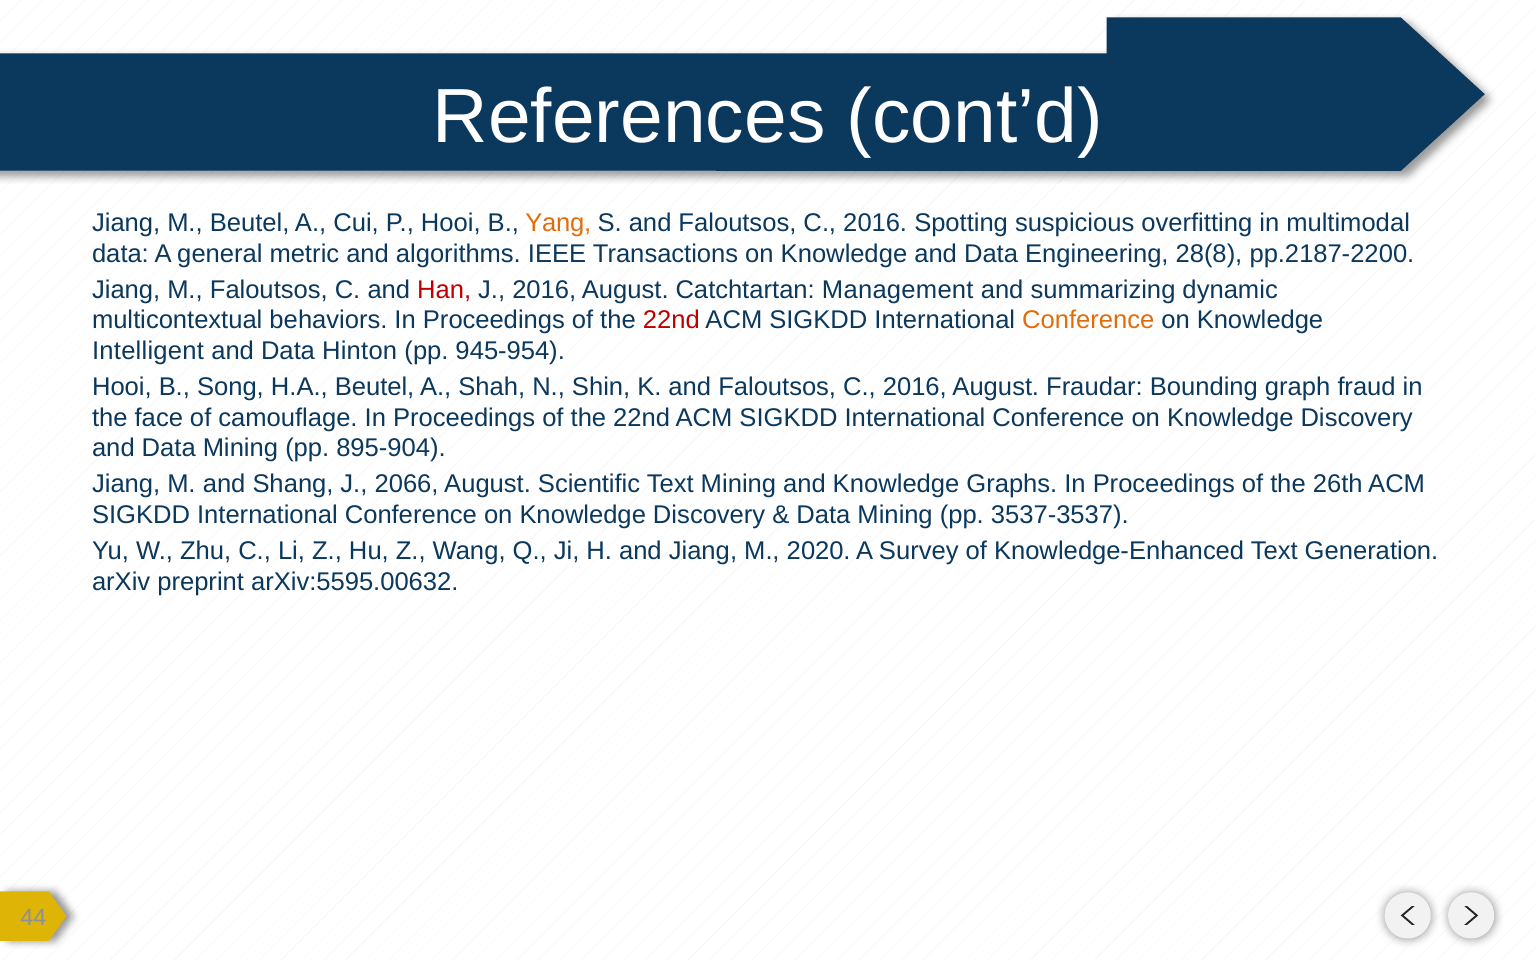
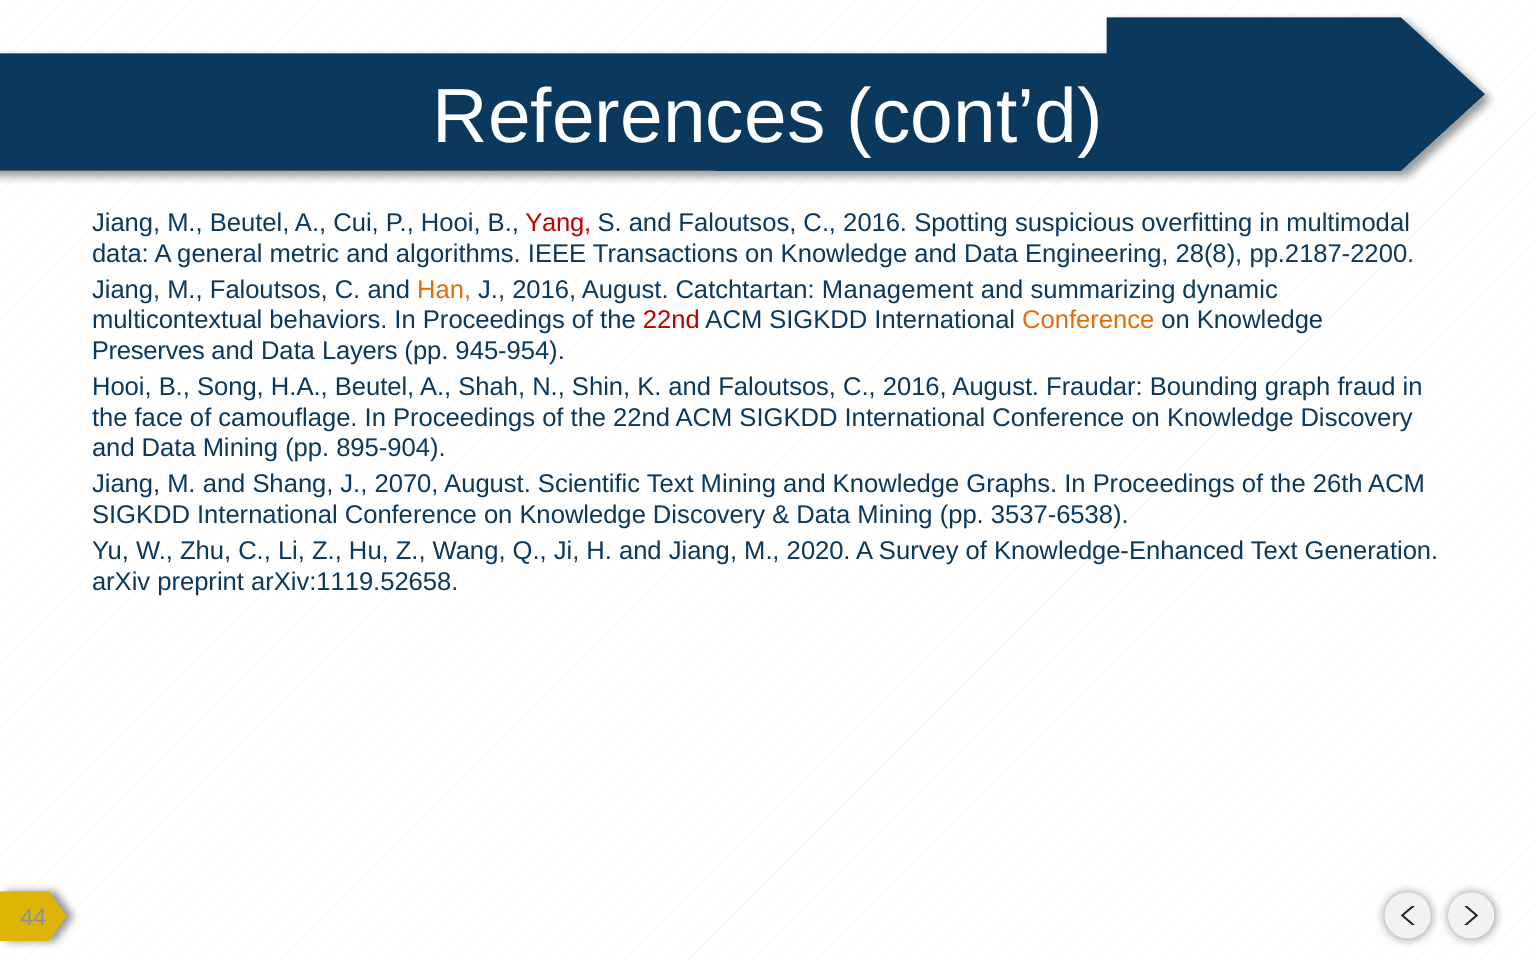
Yang colour: orange -> red (558, 223)
Han colour: red -> orange (444, 290)
Intelligent: Intelligent -> Preserves (148, 351)
Hinton: Hinton -> Layers (360, 351)
2066: 2066 -> 2070 (407, 484)
3537-3537: 3537-3537 -> 3537-6538 (1060, 515)
arXiv:5595.00632: arXiv:5595.00632 -> arXiv:1119.52658 (355, 582)
